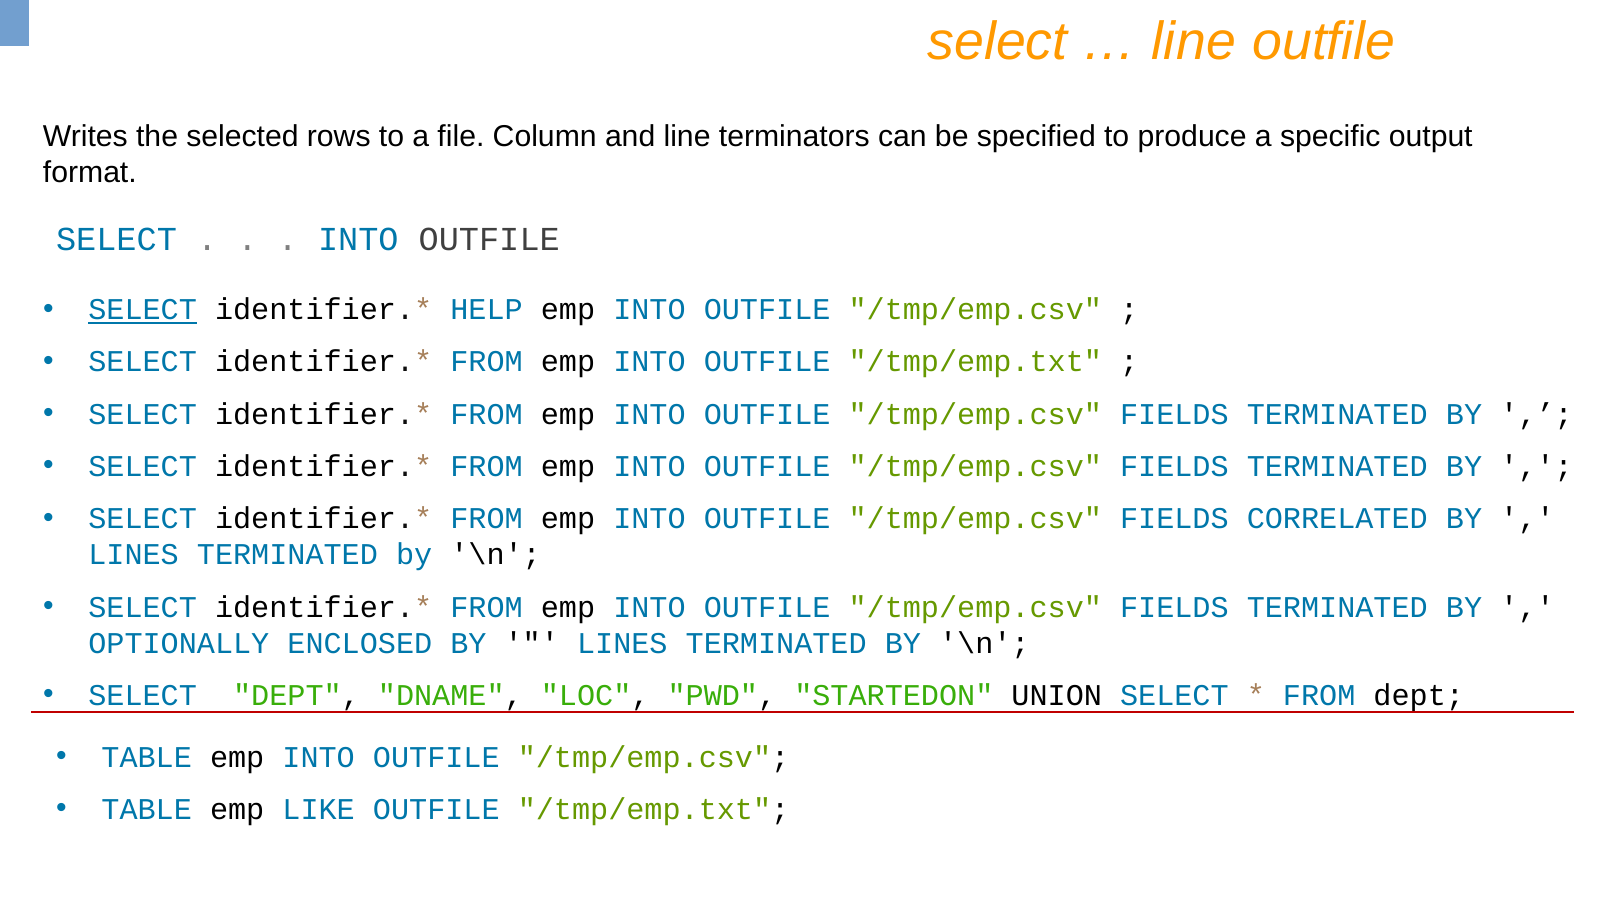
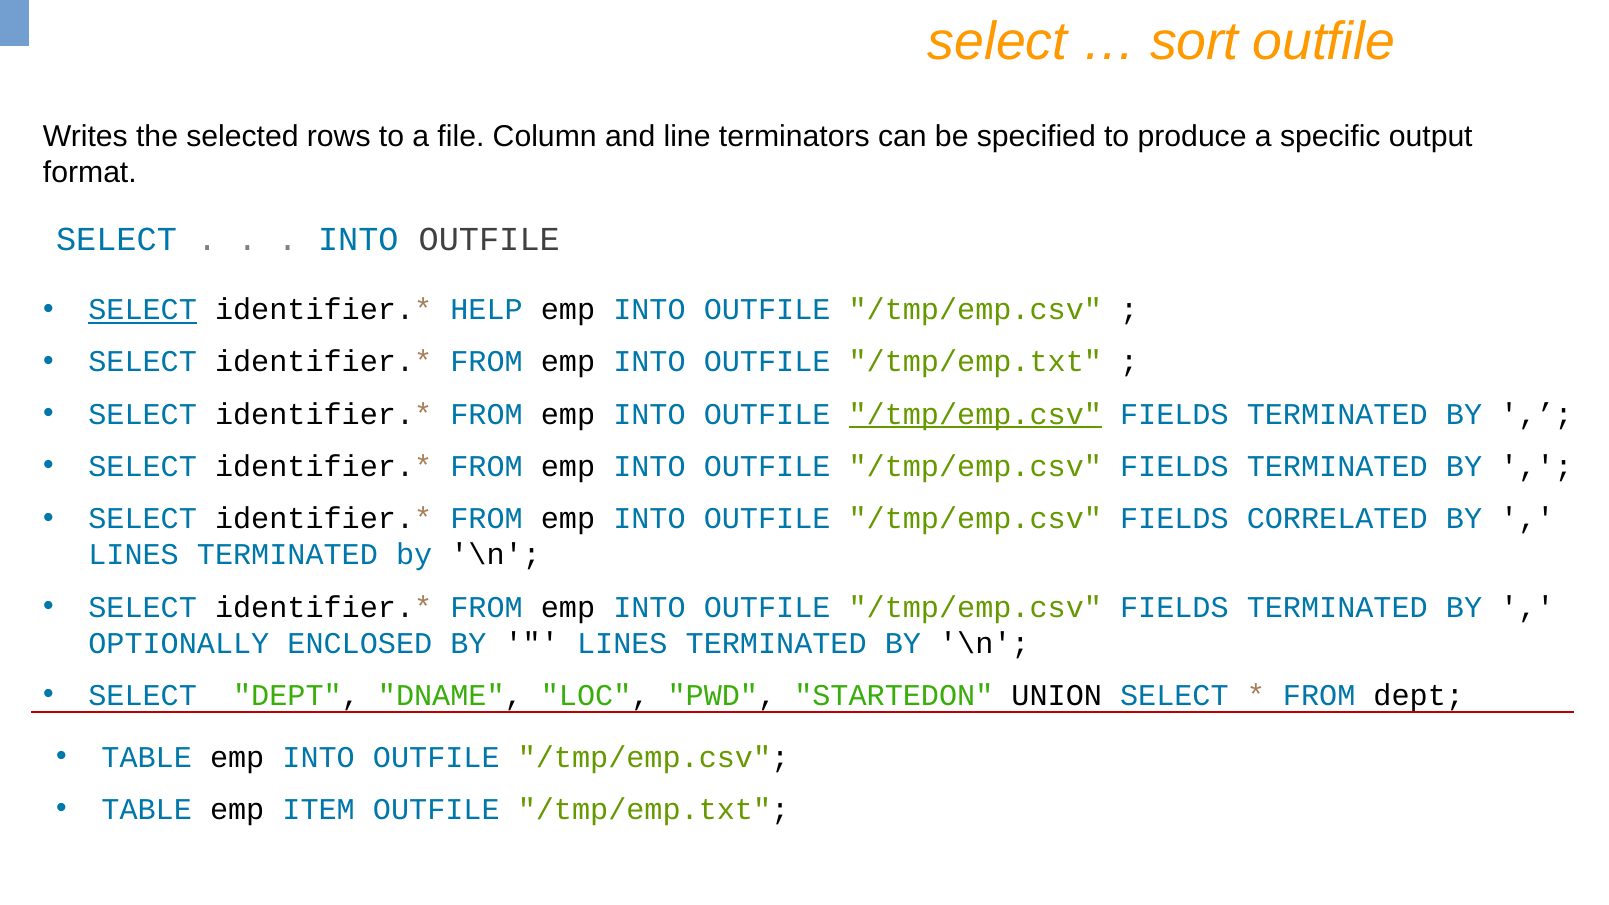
line: line -> sort (1194, 42)
/tmp/emp.csv underline: none -> present (975, 414)
LIKE: LIKE -> ITEM (319, 809)
